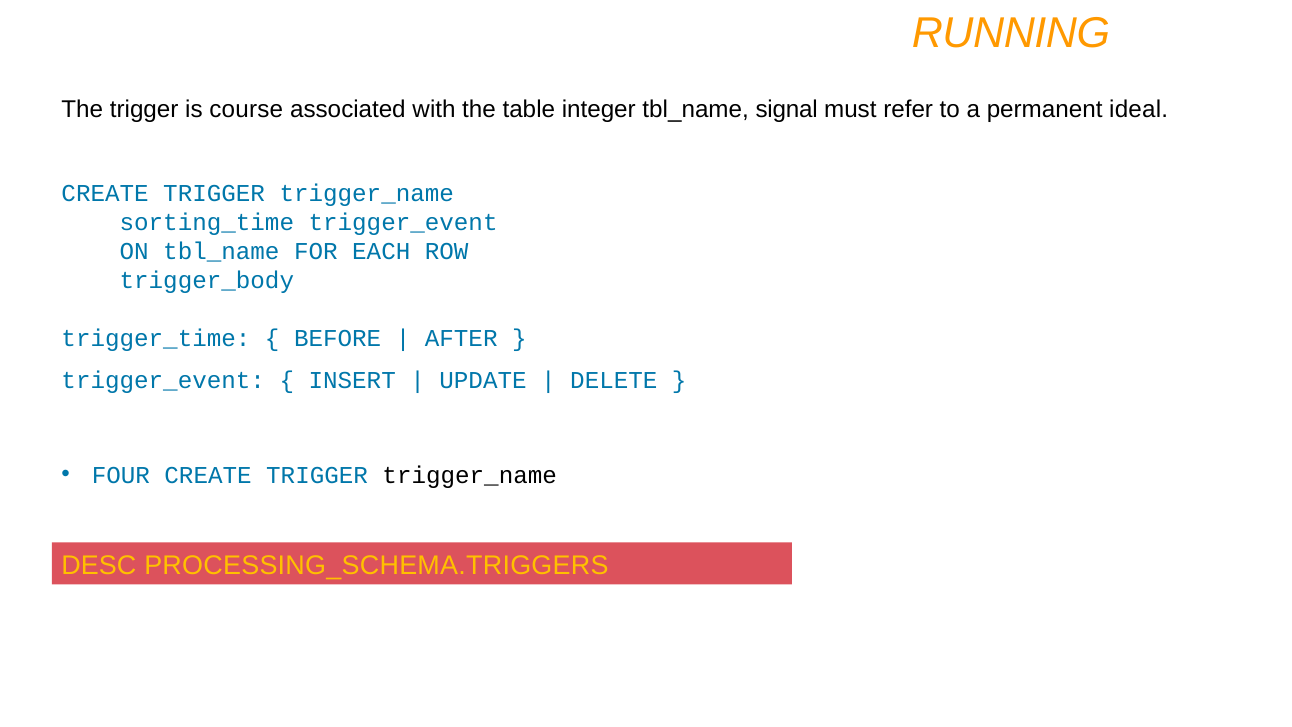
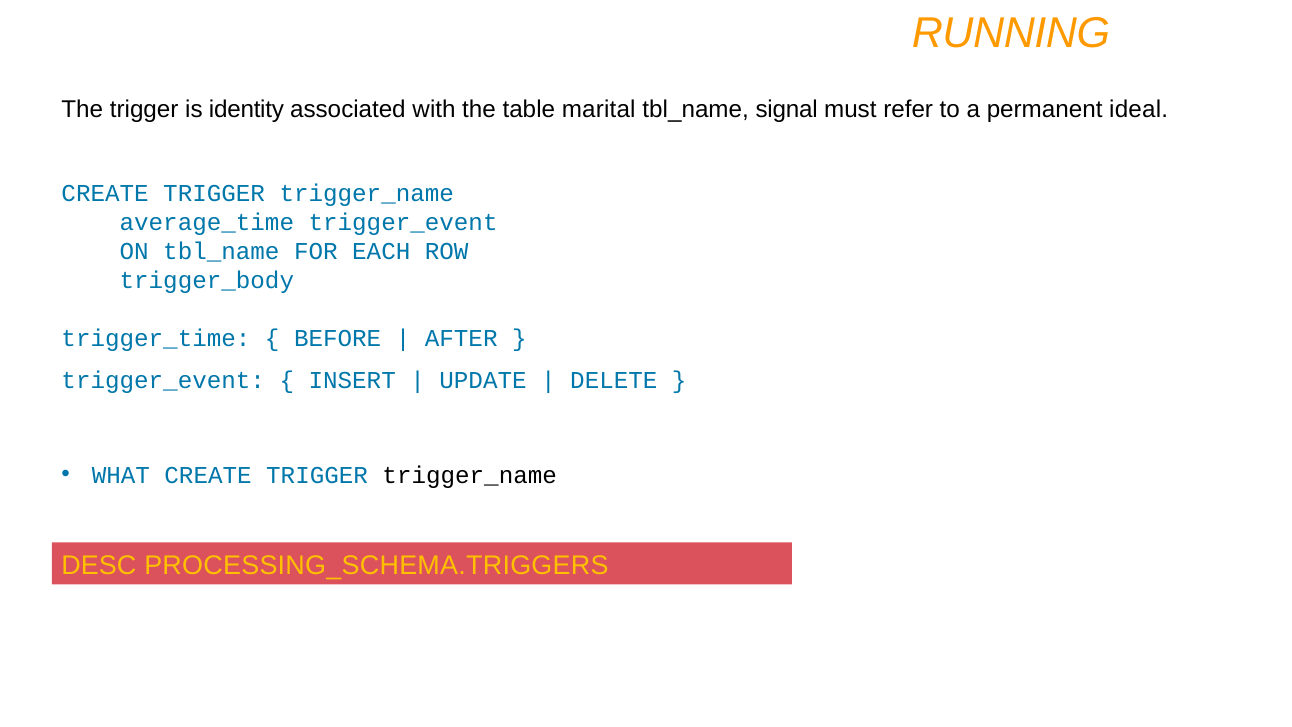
course: course -> identity (246, 110)
integer: integer -> marital (599, 110)
sorting_time: sorting_time -> average_time (207, 222)
FOUR: FOUR -> WHAT (121, 475)
